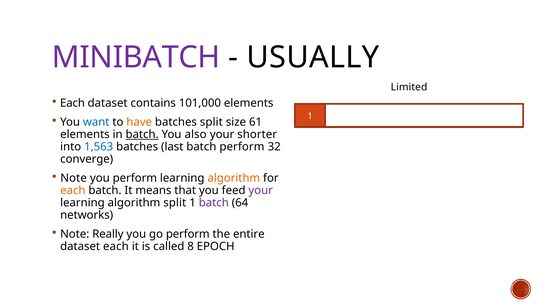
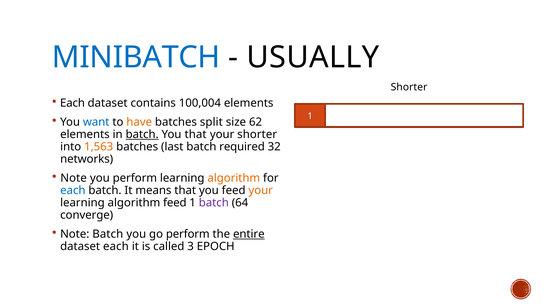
MINIBATCH colour: purple -> blue (136, 58)
Limited: Limited -> Shorter (409, 87)
101,000: 101,000 -> 100,004 (200, 103)
61: 61 -> 62 (256, 122)
You also: also -> that (196, 135)
1,563 colour: blue -> orange (99, 147)
batch perform: perform -> required (242, 147)
converge: converge -> networks (87, 159)
each colour: orange -> blue (73, 190)
your colour: purple -> orange (261, 190)
algorithm split: split -> feed (175, 203)
networks: networks -> converge (87, 215)
Note Really: Really -> Batch (108, 234)
entire underline: none -> present (249, 234)
8: 8 -> 3 (191, 246)
